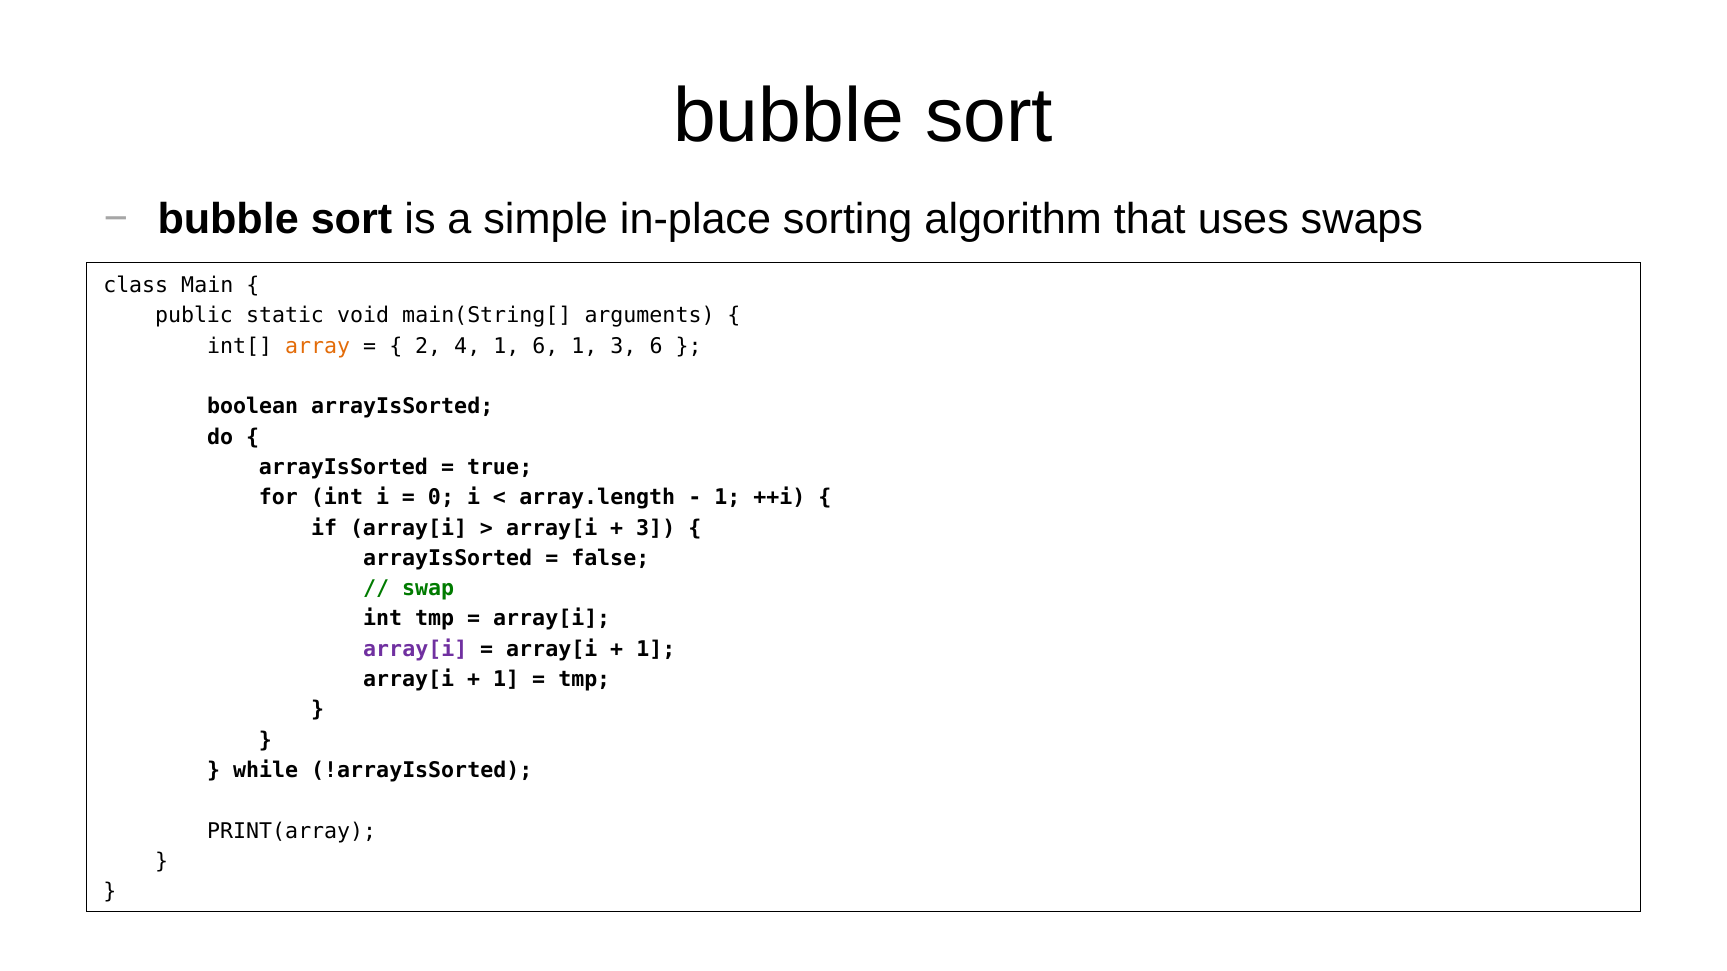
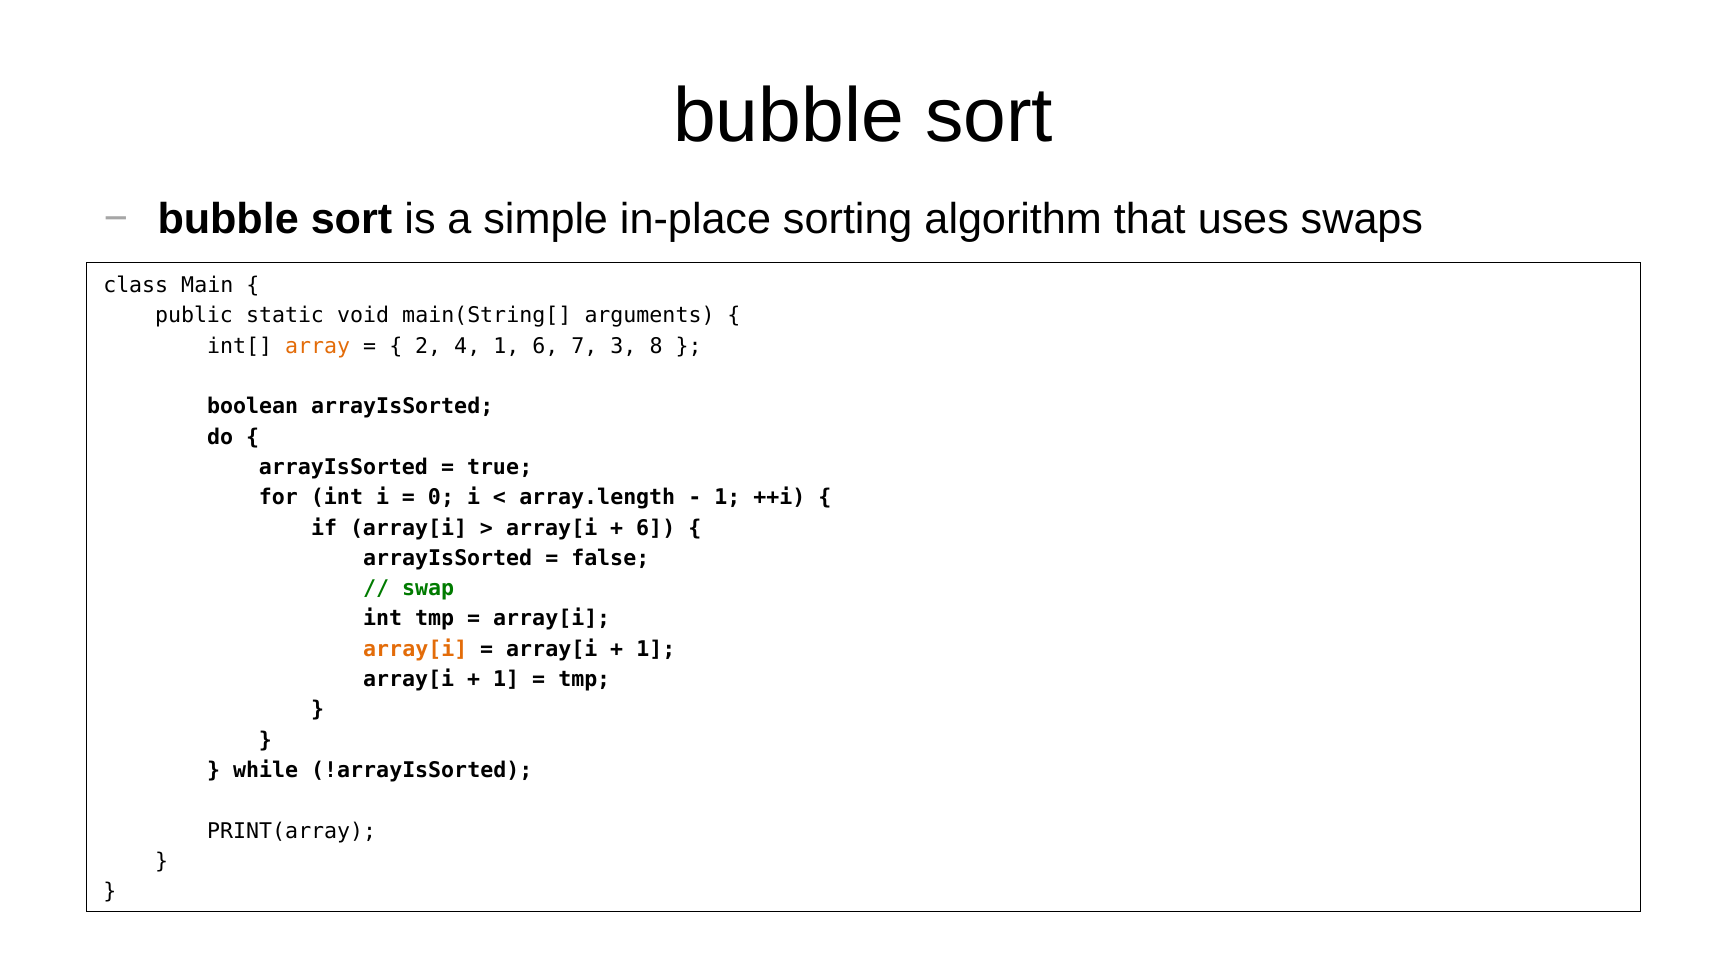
6 1: 1 -> 7 (584, 346)
3 6: 6 -> 8 (656, 346)
3: 3 -> 6 (656, 528)
array[i colour: purple -> orange (415, 649)
